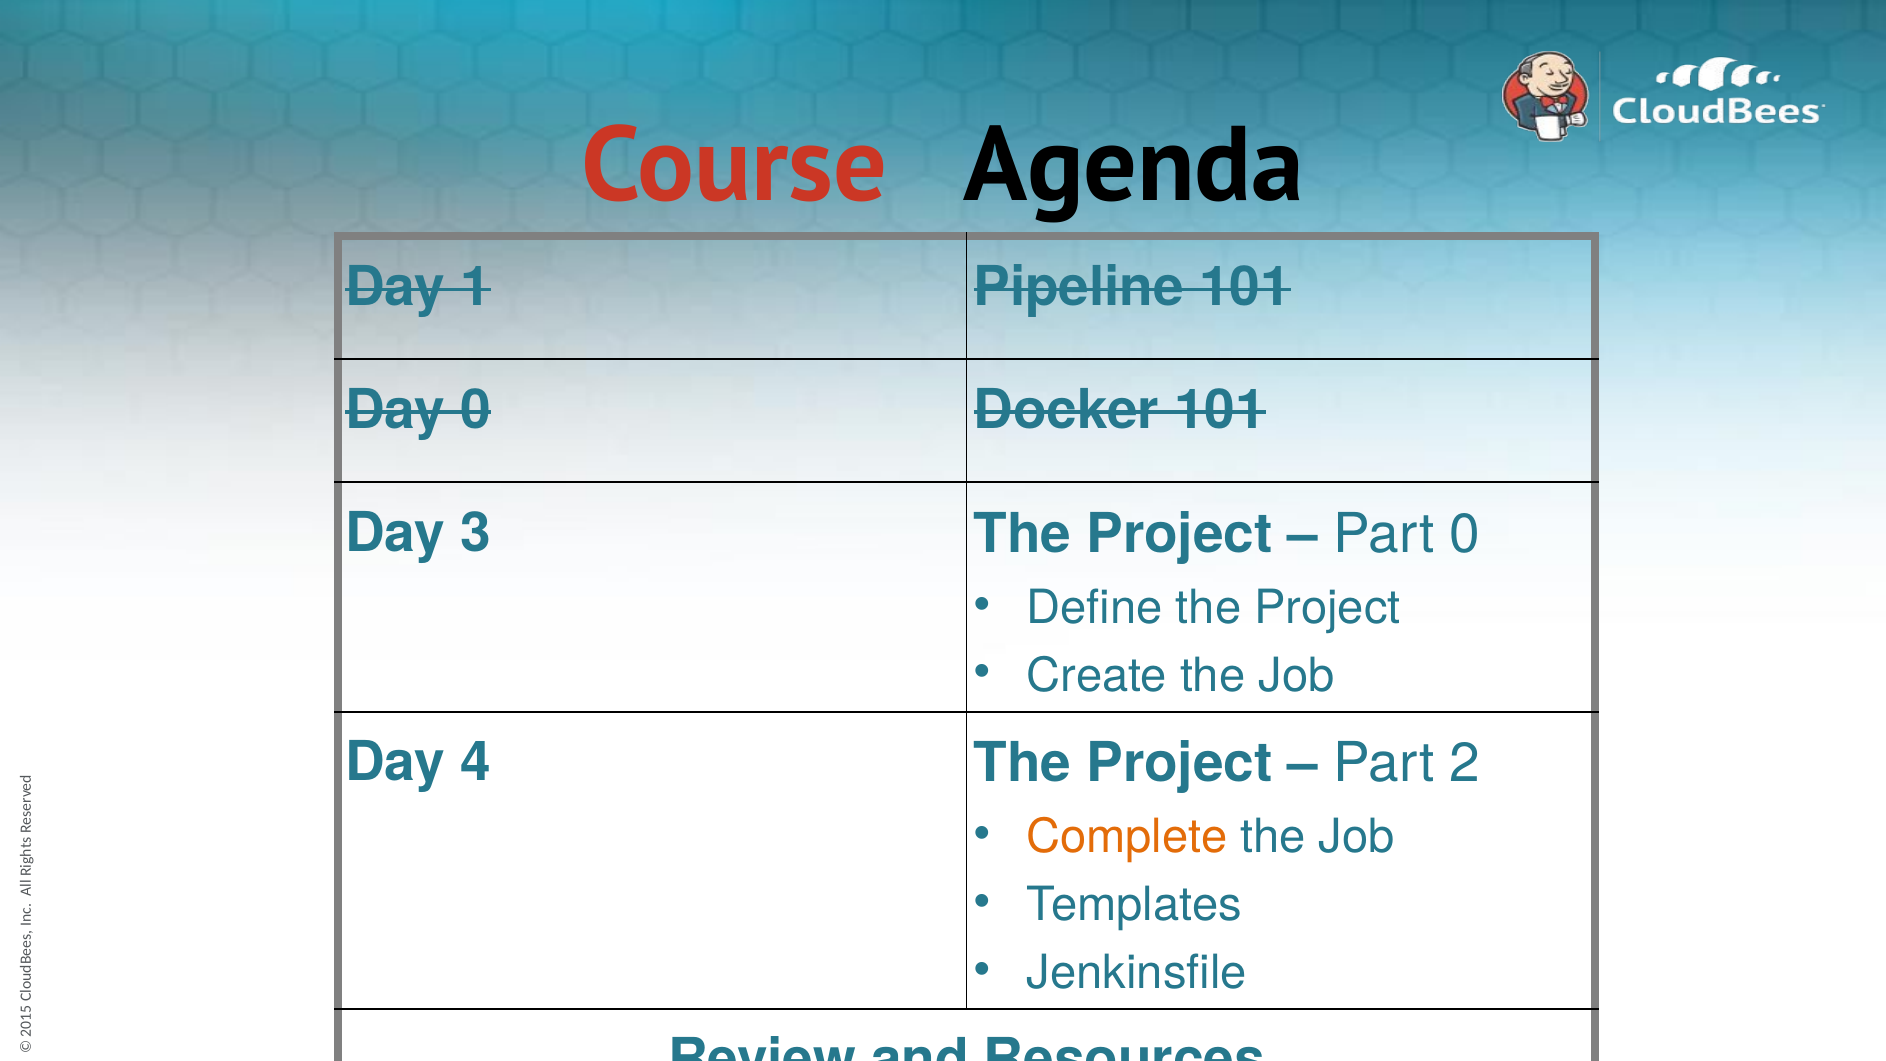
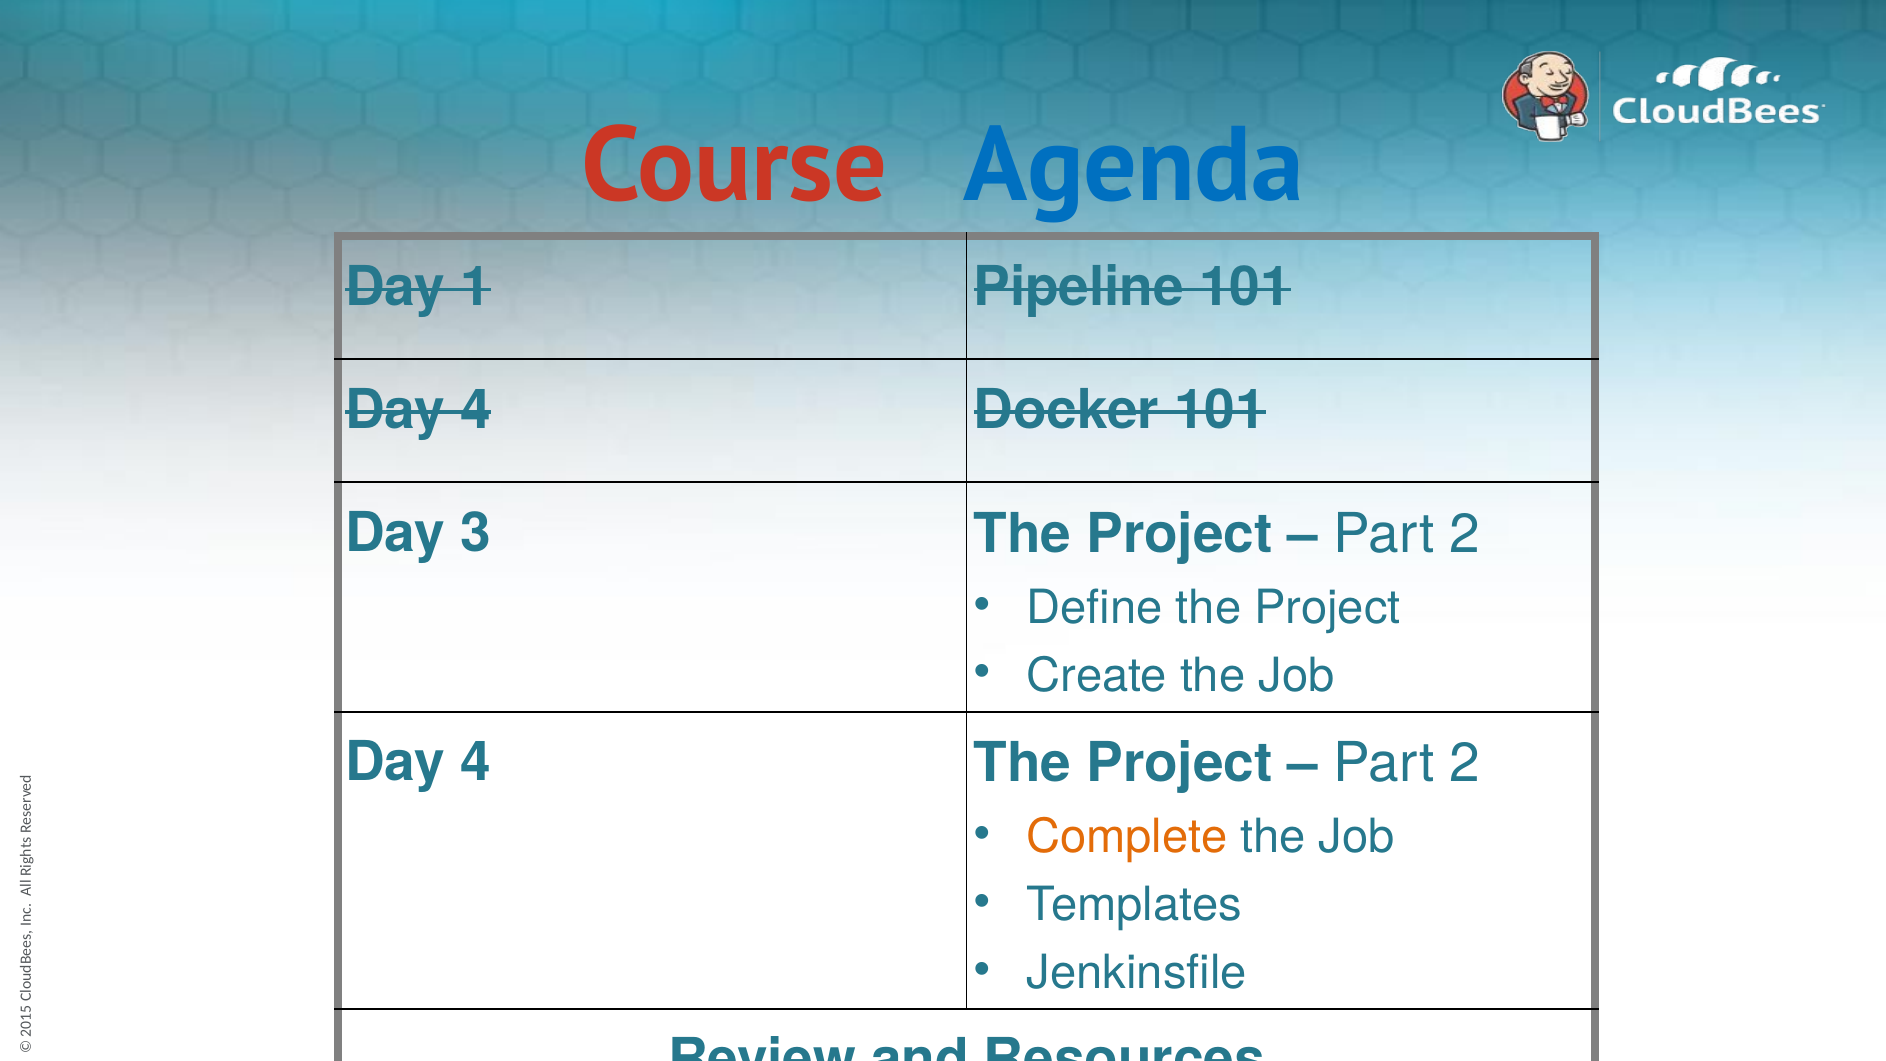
Agenda colour: black -> blue (1134, 166)
0: 0 -> 4 (475, 410)
0: 0 -> 2 (1465, 534)
